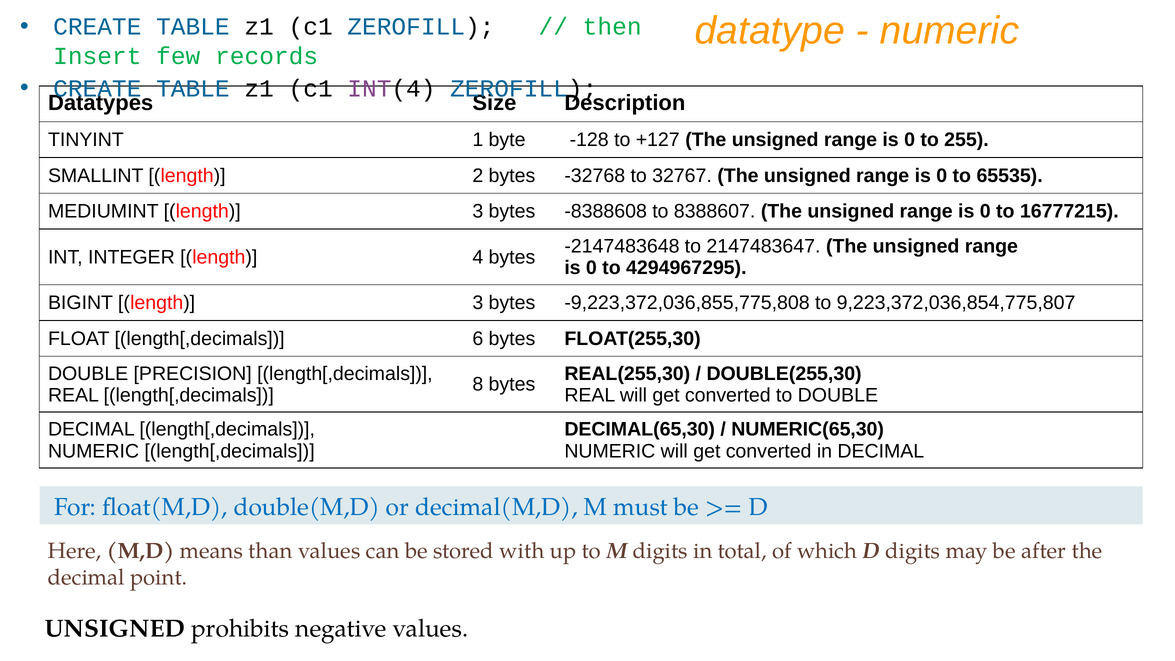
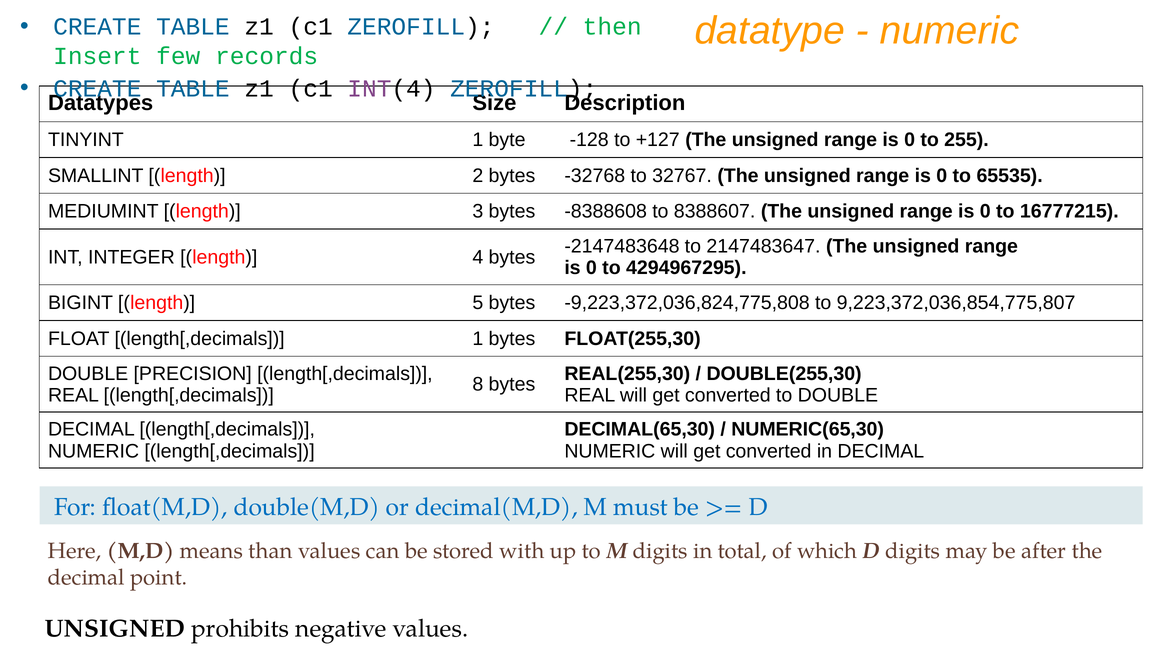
BIGINT length 3: 3 -> 5 (478, 303)
-9,223,372,036,855,775,808: -9,223,372,036,855,775,808 -> -9,223,372,036,824,775,808 (687, 303)
length[,decimals 6: 6 -> 1 (478, 339)
